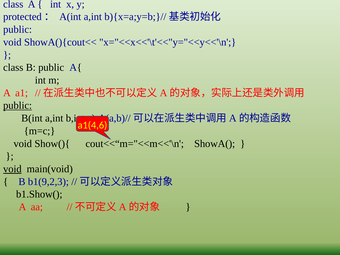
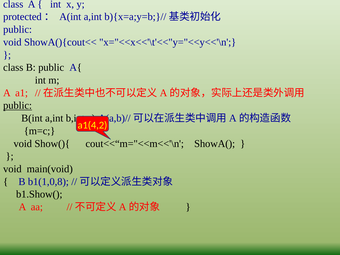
a1(4,6: a1(4,6 -> a1(4,2 (92, 125)
void underline: present -> none (12, 169)
b1(9,2,3: b1(9,2,3 -> b1(1,0,8 (48, 182)
